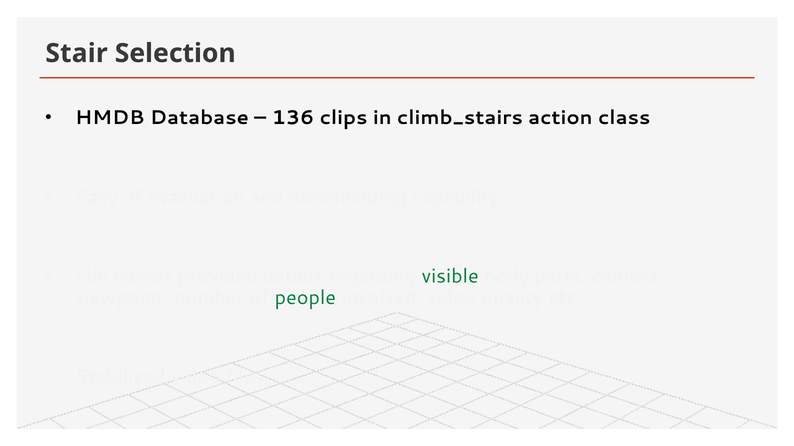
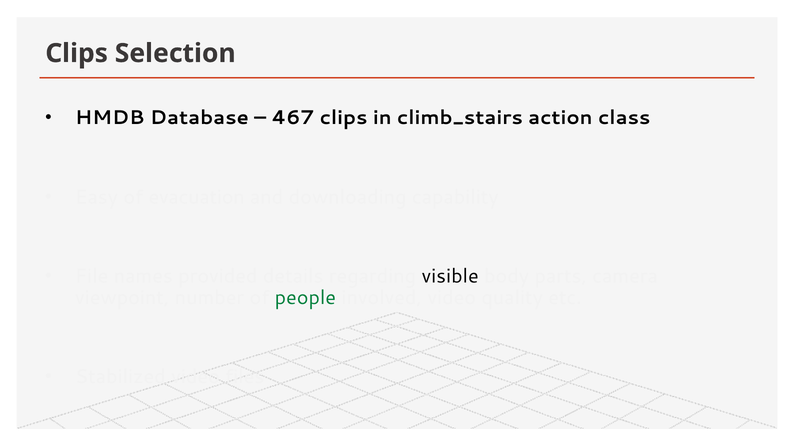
Stair: Stair -> Clips (77, 53)
136: 136 -> 467 (293, 118)
visible colour: green -> black (450, 277)
